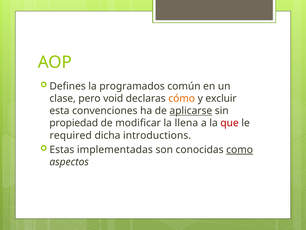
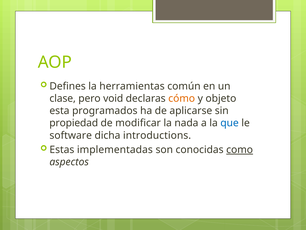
programados: programados -> herramientas (132, 86)
excluir: excluir -> objeto (221, 98)
convenciones: convenciones -> programados (105, 111)
aplicarse underline: present -> none (191, 111)
llena: llena -> nada (186, 123)
que colour: red -> blue (230, 123)
required: required -> software (71, 135)
